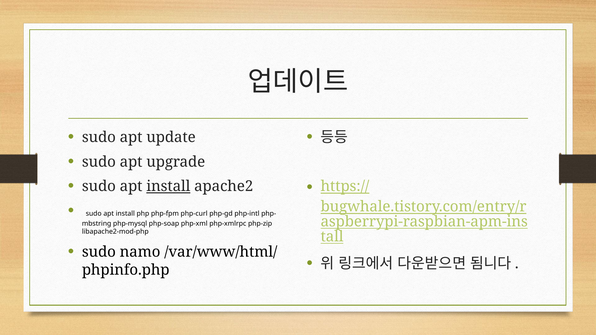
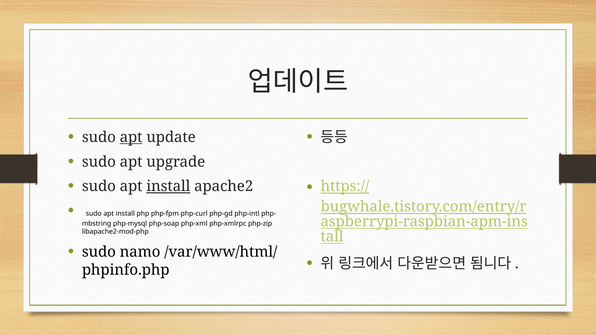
apt underline: none -> present (131, 137)
